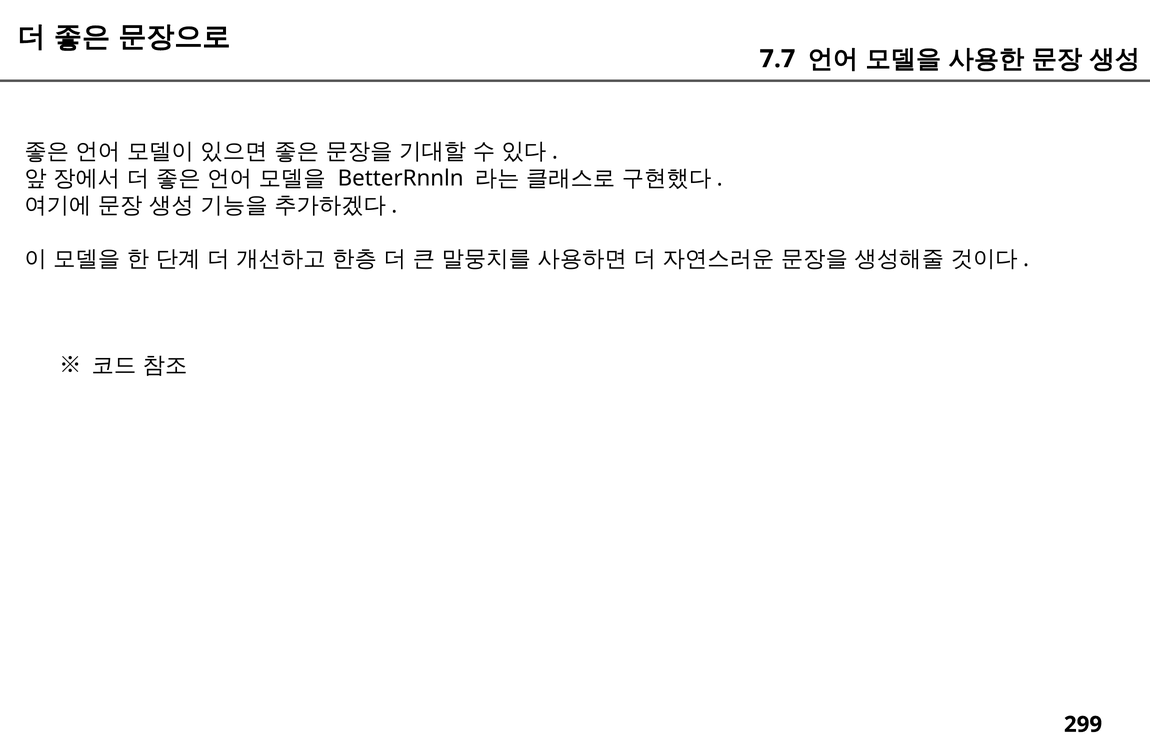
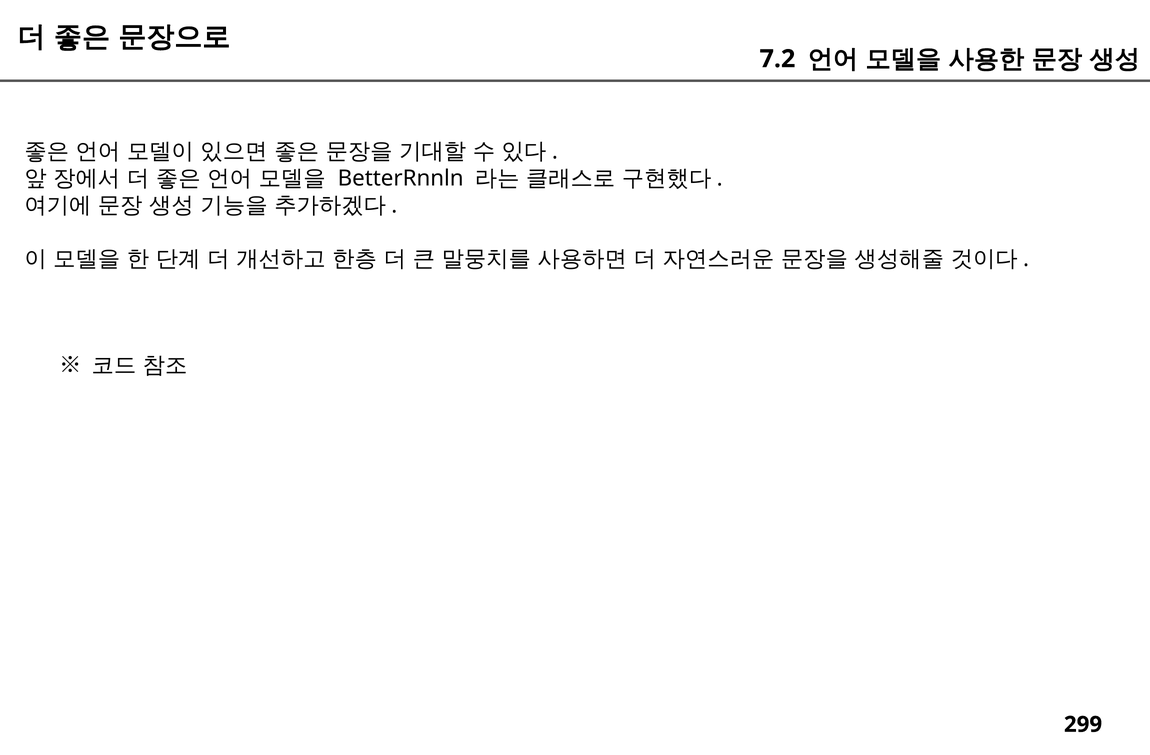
7.7: 7.7 -> 7.2 (777, 59)
